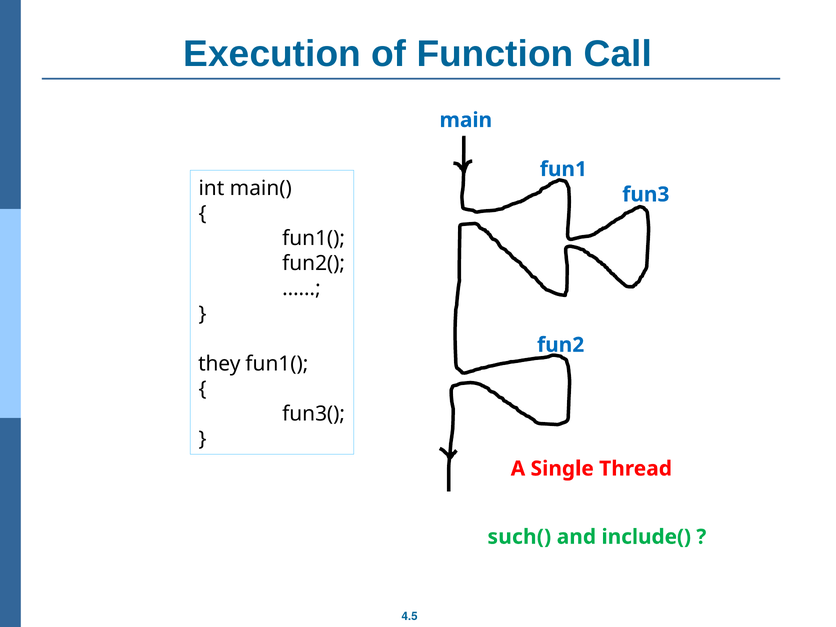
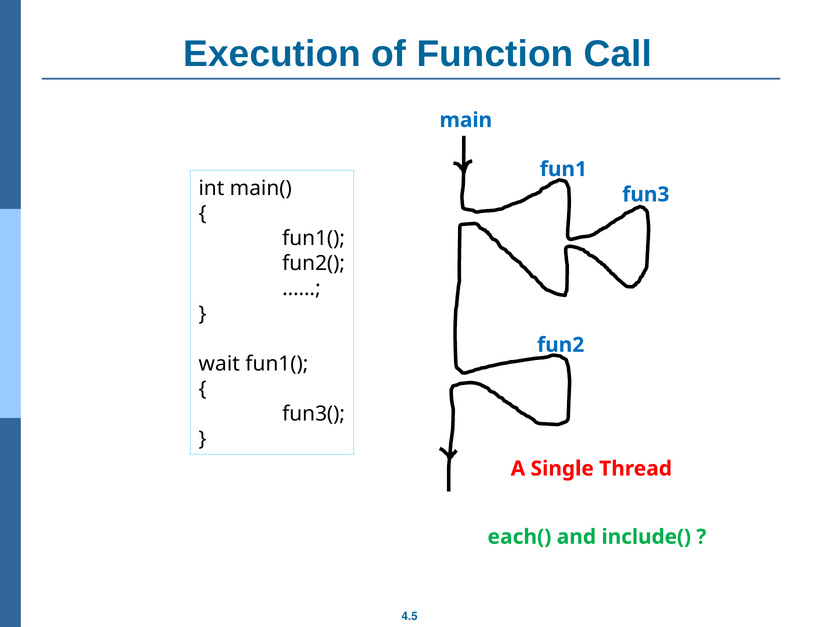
they: they -> wait (219, 364)
such(: such( -> each( (519, 537)
